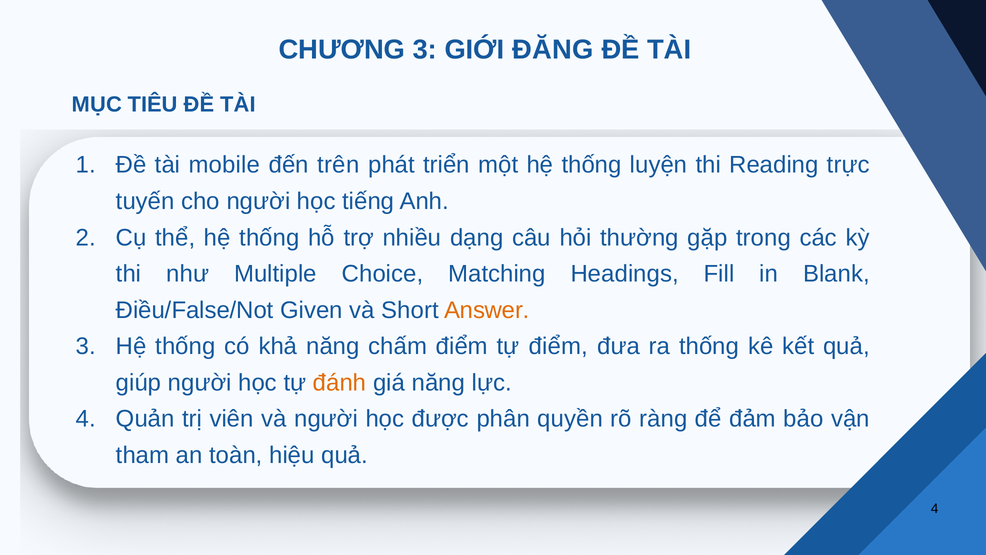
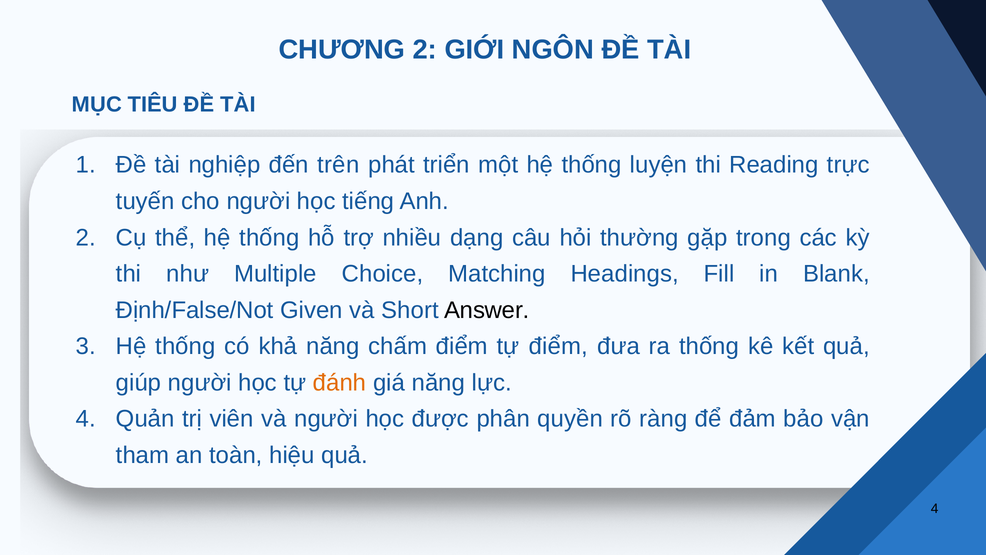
CHƯƠNG 3: 3 -> 2 (425, 49)
ĐĂNG: ĐĂNG -> NGÔN (553, 49)
mobile: mobile -> nghiệp (224, 165)
Điều/False/Not: Điều/False/Not -> Định/False/Not (195, 310)
Answer colour: orange -> black (487, 310)
